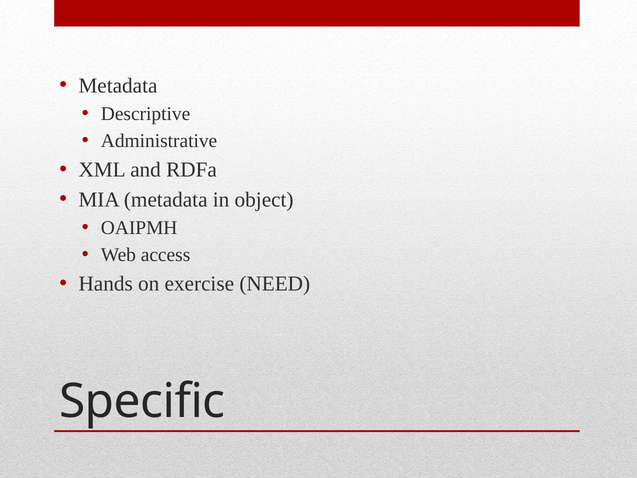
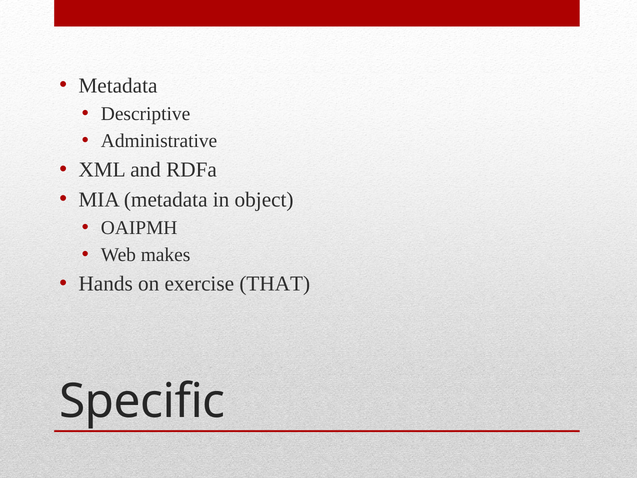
access: access -> makes (166, 255)
NEED: NEED -> THAT (275, 284)
